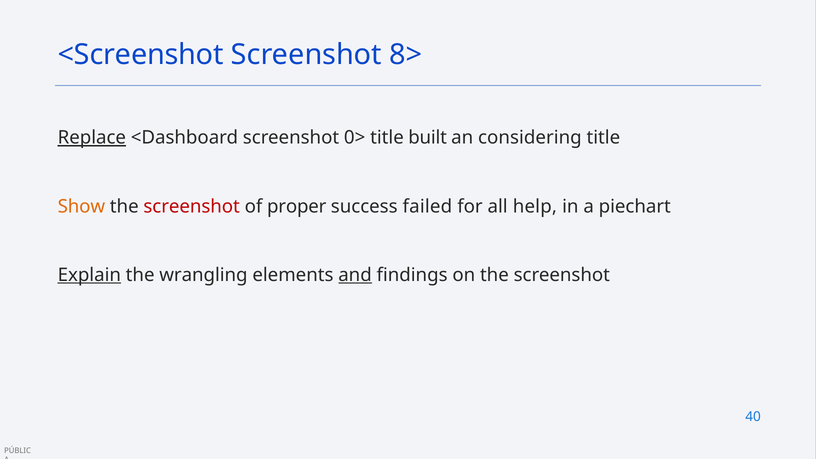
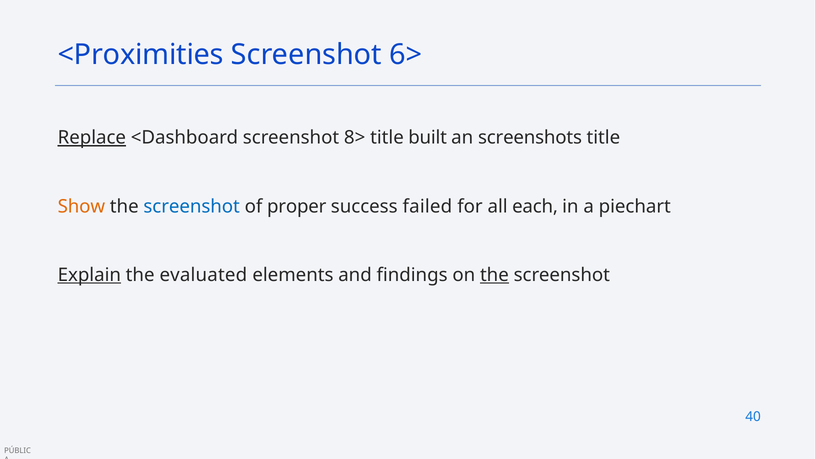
<Screenshot: <Screenshot -> <Proximities (141, 55)
8>: 8> -> 6> (406, 55)
0>: 0> -> 8> (355, 138)
considering: considering -> screenshots (530, 138)
screenshot colour: red -> blue (192, 206)
help: help -> each (535, 206)
wrangling: wrangling -> evaluated (203, 275)
and underline: present -> none (355, 275)
the underline: none -> present (494, 275)
